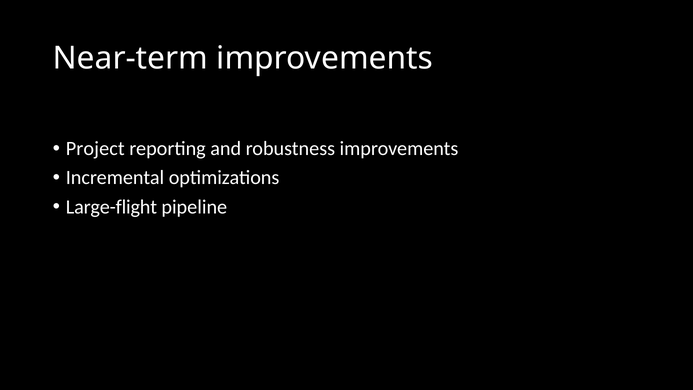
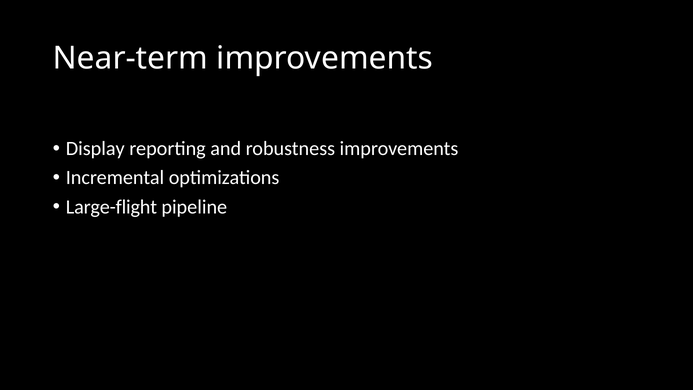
Project: Project -> Display (95, 149)
